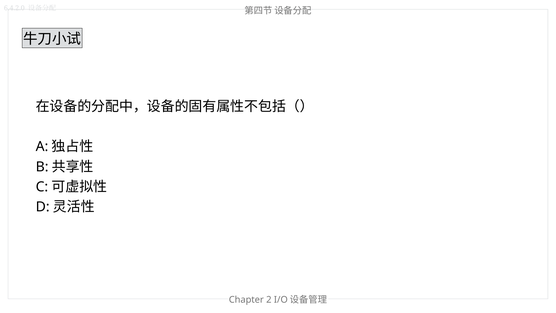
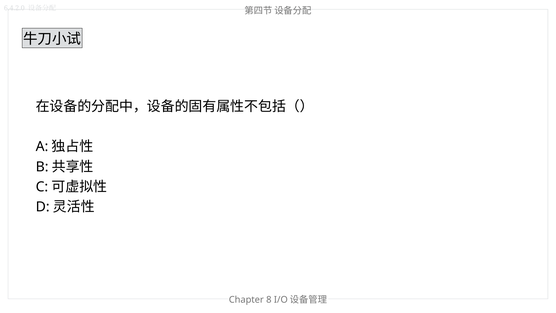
2: 2 -> 8 (269, 299)
